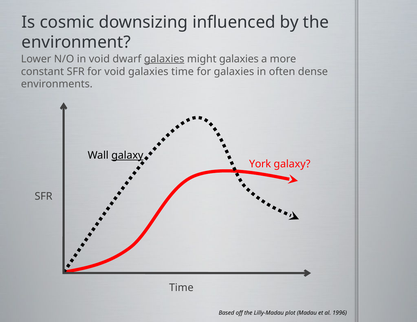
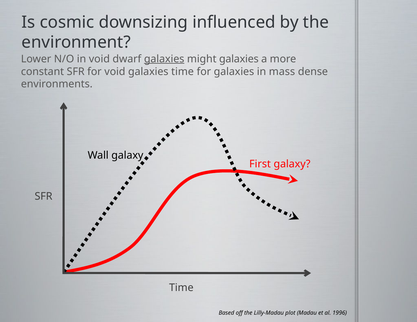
often: often -> mass (282, 72)
galaxy underline: present -> none (127, 155)
York: York -> First (260, 164)
